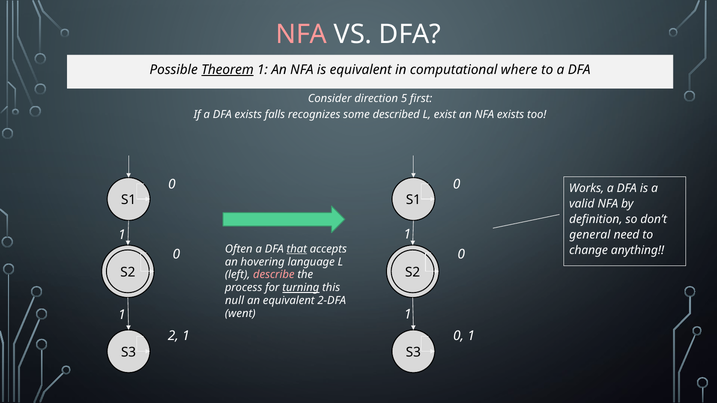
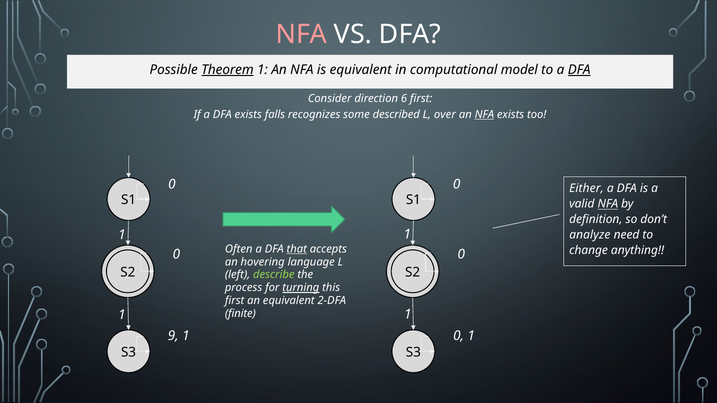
where: where -> model (519, 70)
DFA underline: none -> present (579, 70)
5: 5 -> 6 (404, 98)
exist: exist -> over (445, 115)
NFA underline: none -> present (484, 115)
Works: Works -> Either (586, 189)
NFA underline: none -> present (608, 204)
general: general -> analyze (590, 235)
describe colour: pink -> light green (274, 275)
null: null -> first (235, 301)
went: went -> finite (240, 314)
2: 2 -> 9 (173, 336)
